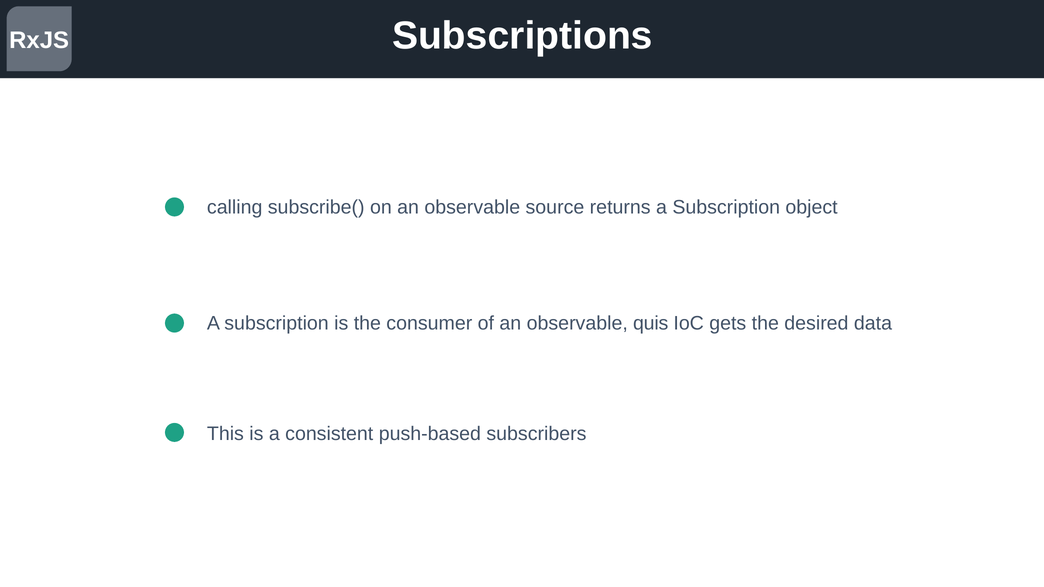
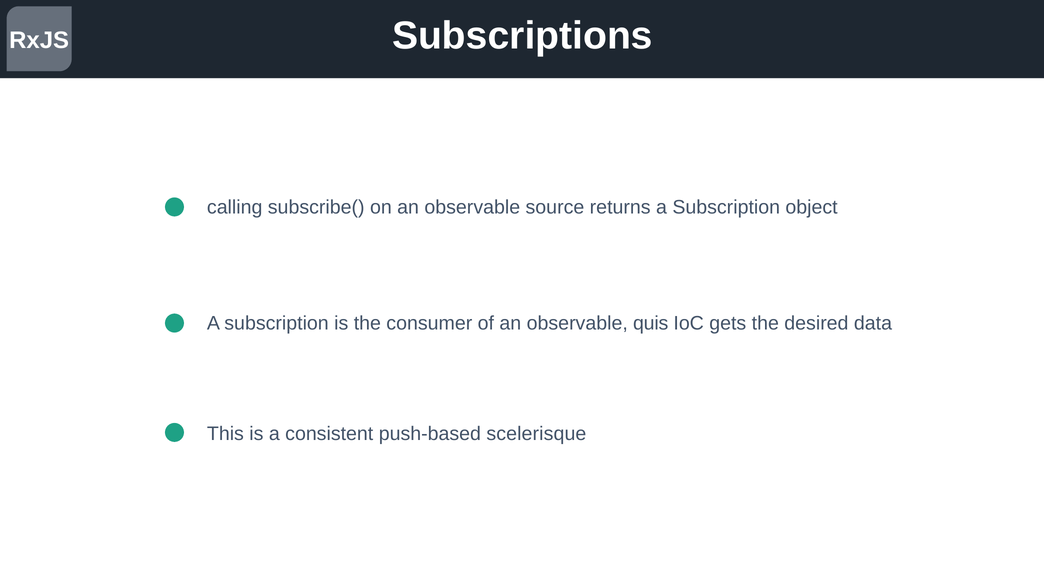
subscribers: subscribers -> scelerisque (536, 434)
